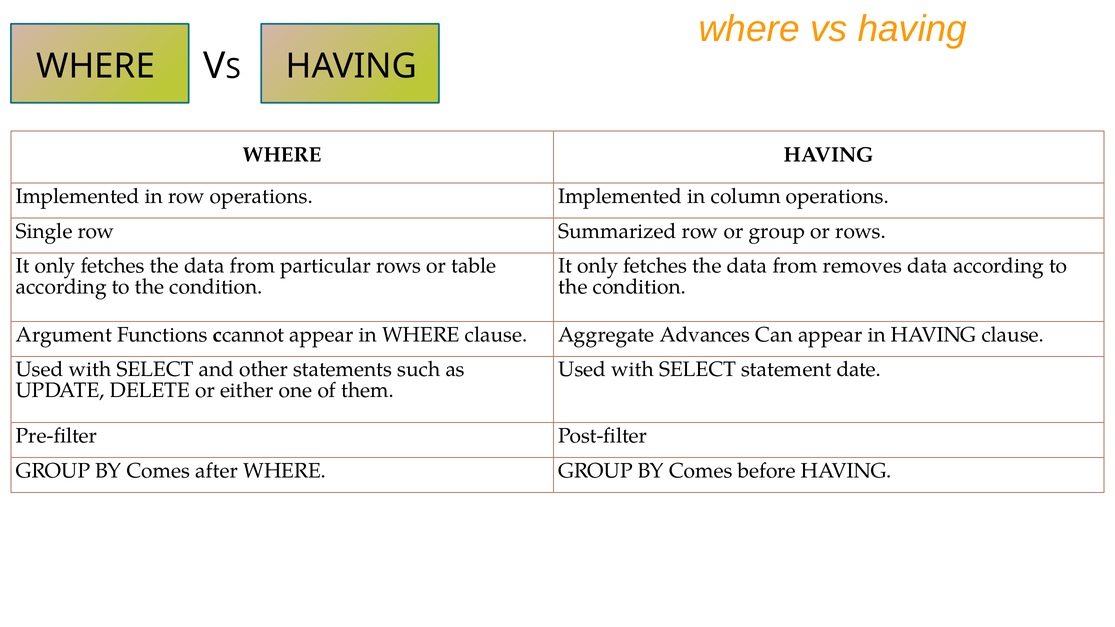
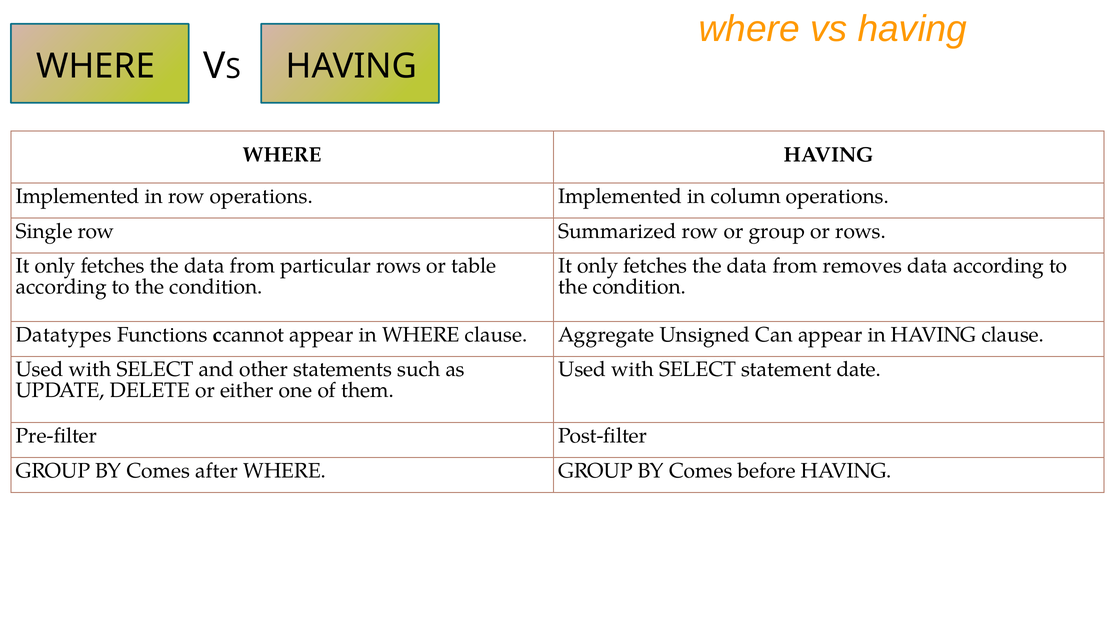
Argument: Argument -> Datatypes (64, 335)
Advances: Advances -> Unsigned (705, 335)
